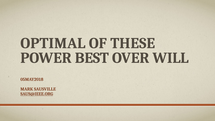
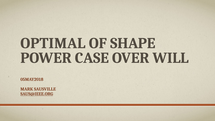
THESE: THESE -> SHAPE (133, 43)
BEST: BEST -> CASE (92, 58)
